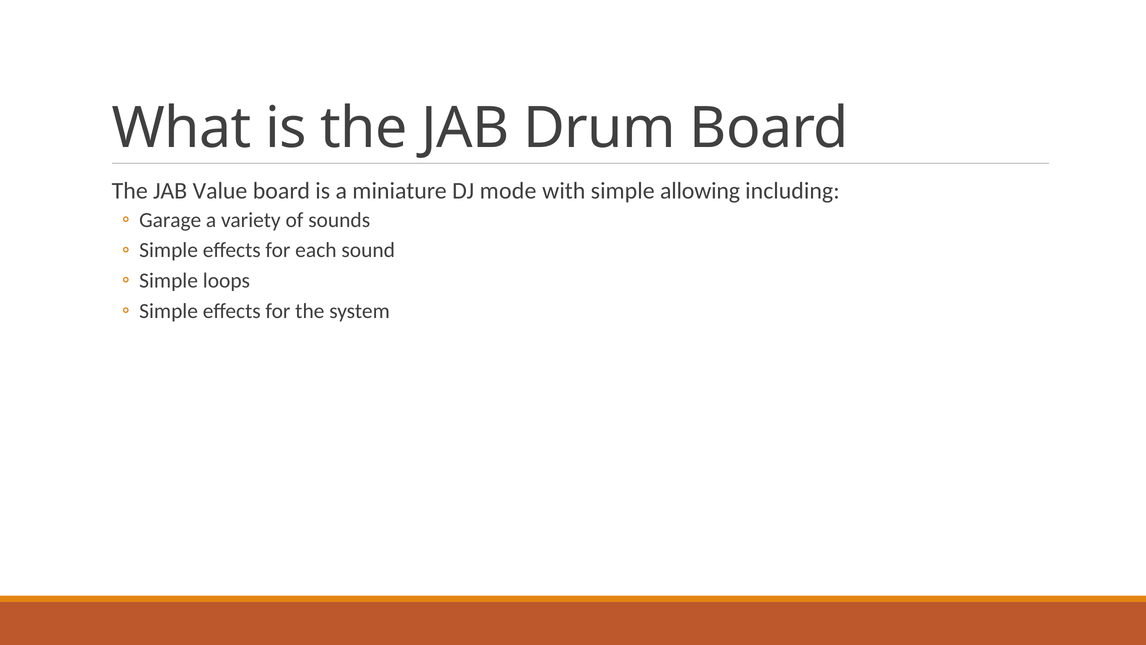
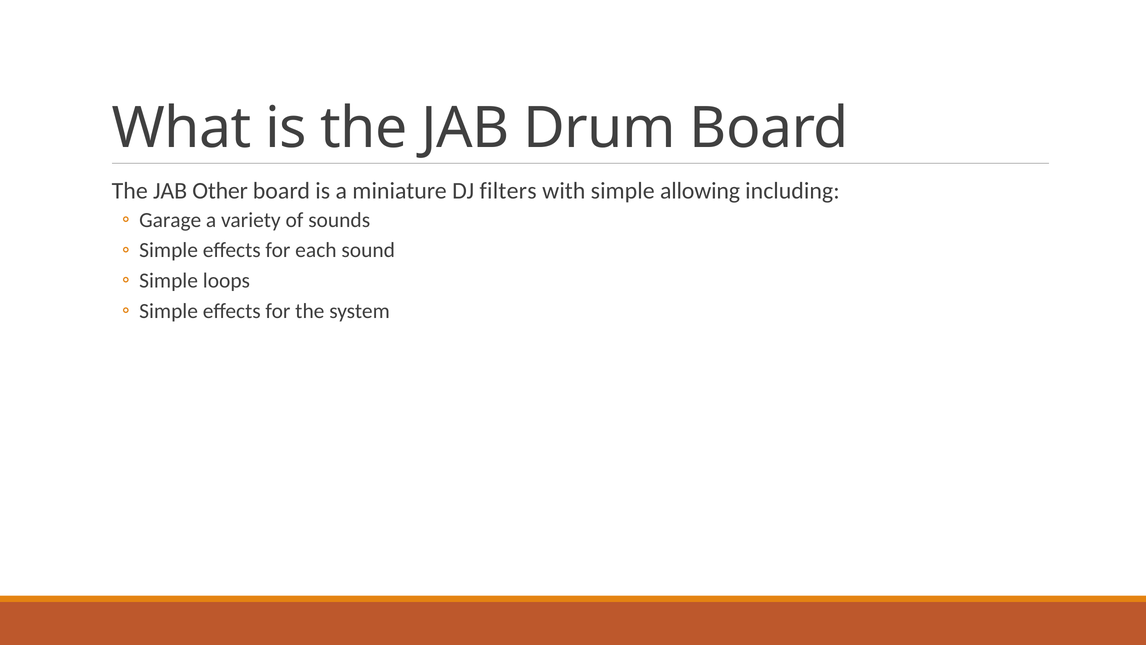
Value: Value -> Other (220, 191)
mode: mode -> filters (508, 191)
